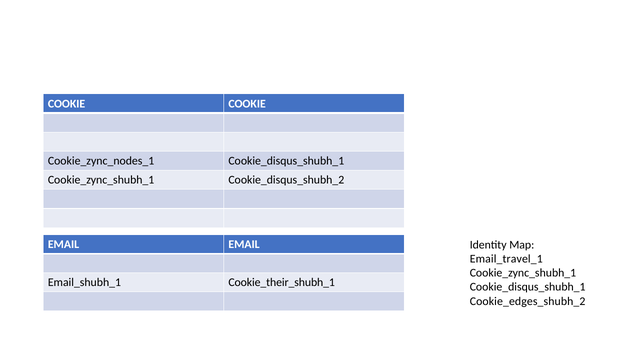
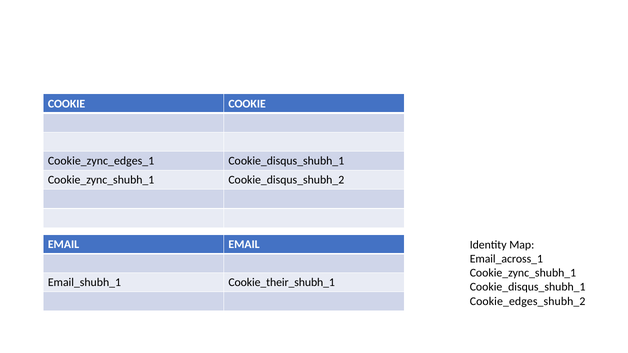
Cookie_zync_nodes_1: Cookie_zync_nodes_1 -> Cookie_zync_edges_1 (101, 161)
Email_travel_1: Email_travel_1 -> Email_across_1 (506, 259)
